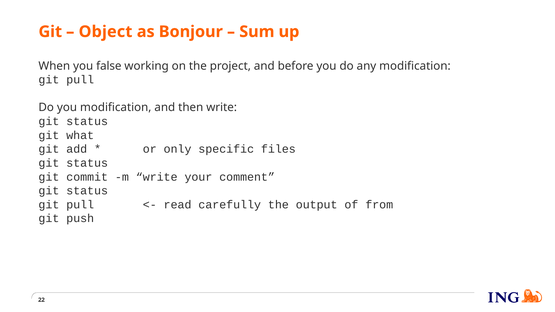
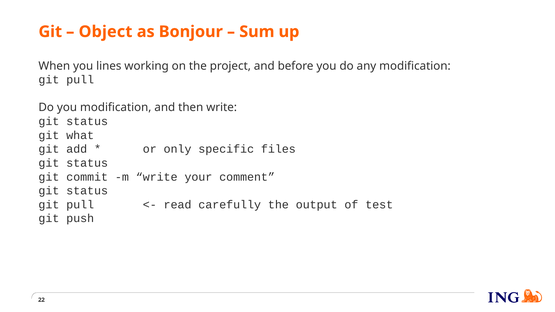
false: false -> lines (109, 66)
from: from -> test (379, 205)
